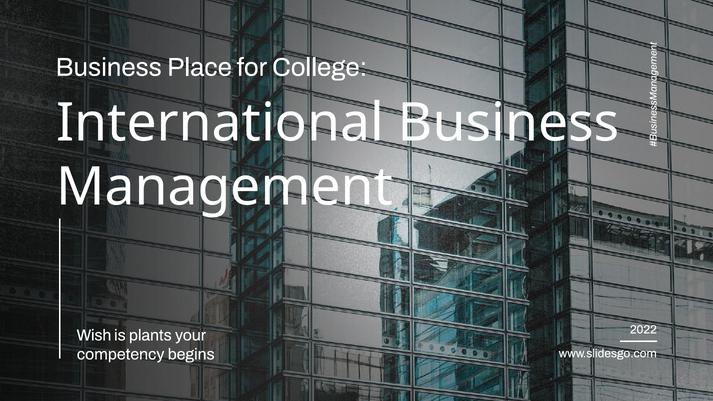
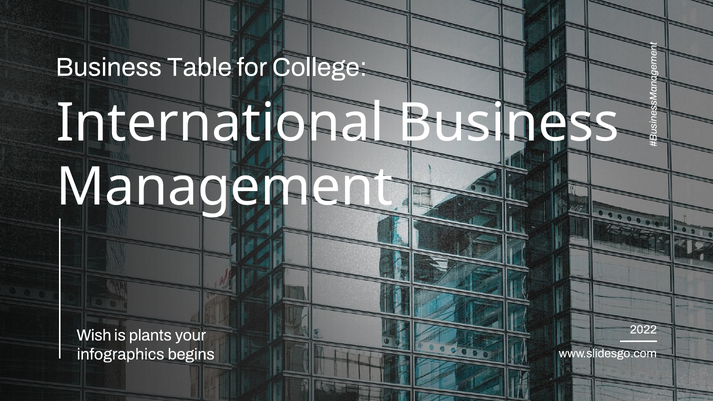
Place: Place -> Table (199, 67)
competency: competency -> infographics (121, 354)
